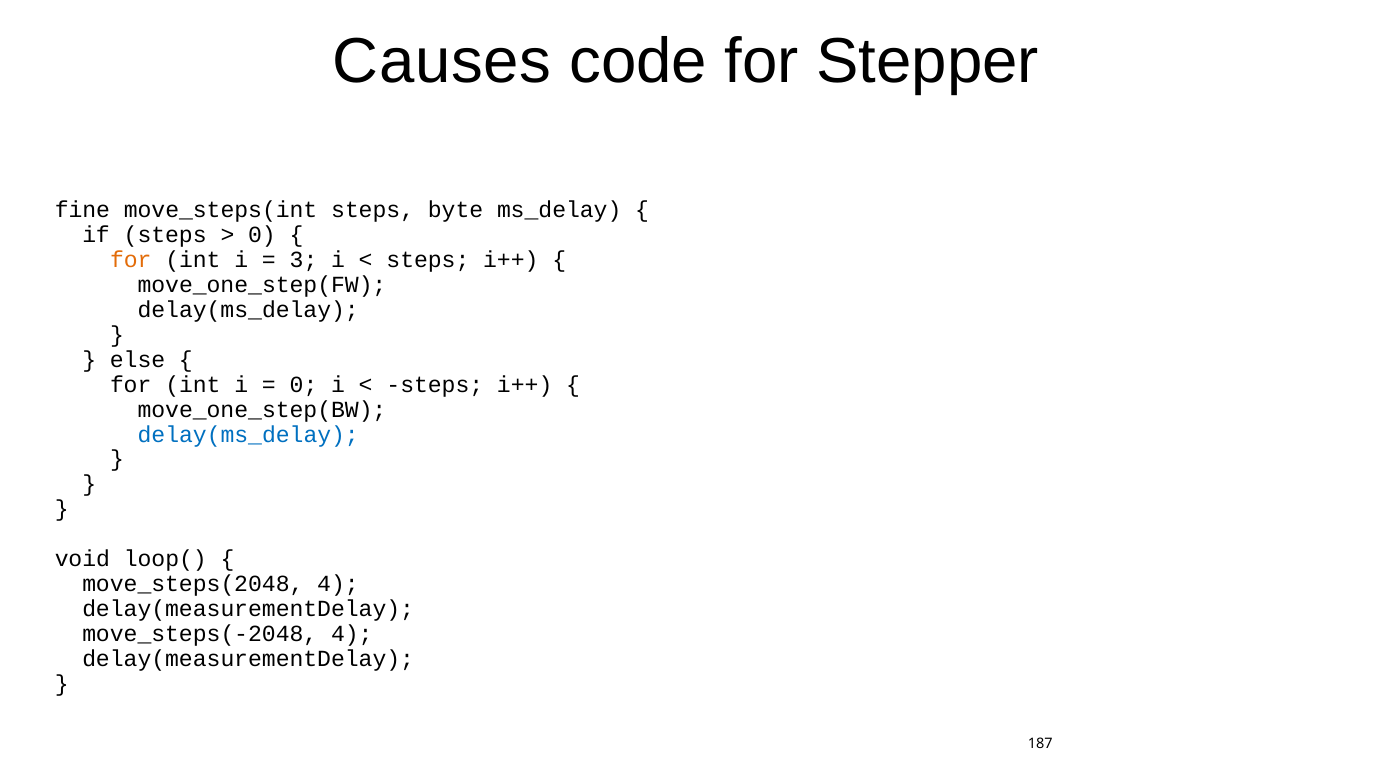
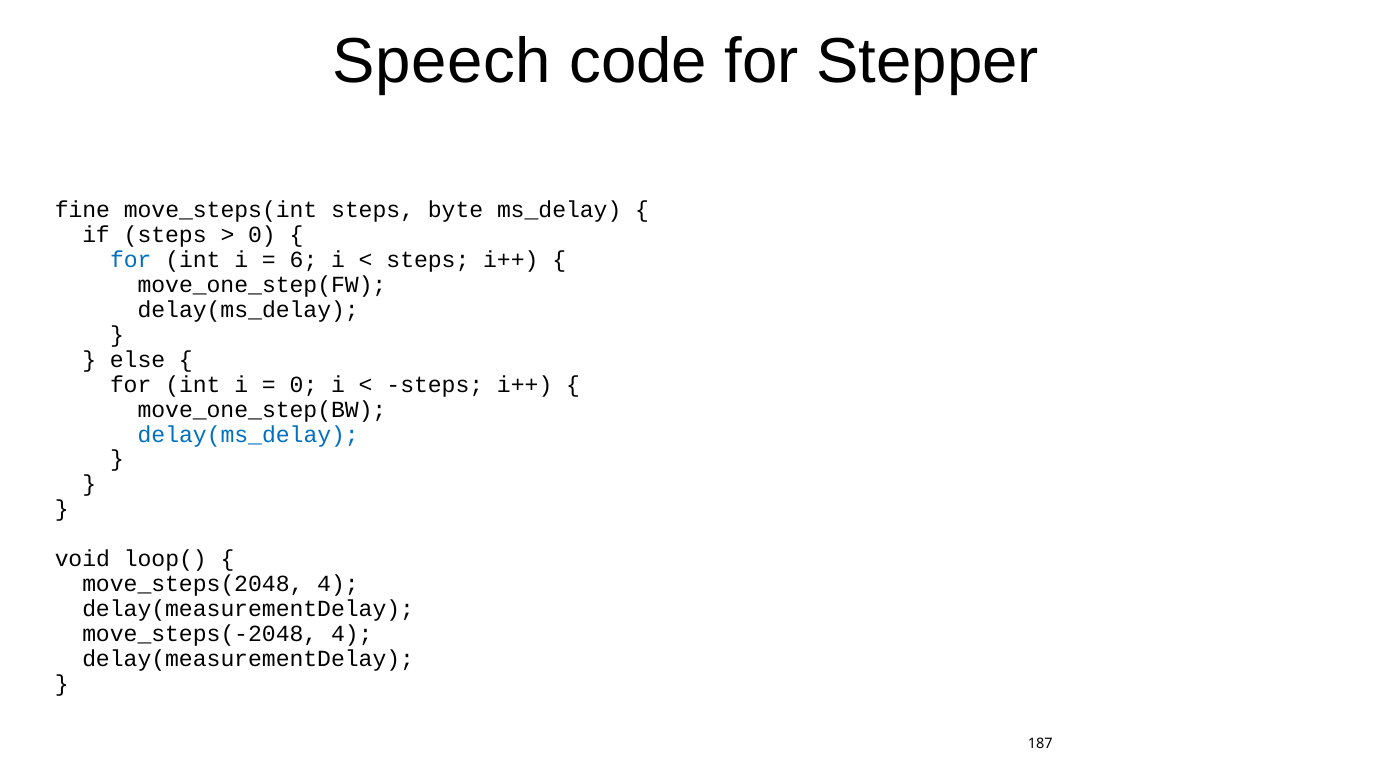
Causes: Causes -> Speech (442, 61)
for colour: orange -> blue (131, 260)
3: 3 -> 6 (304, 260)
